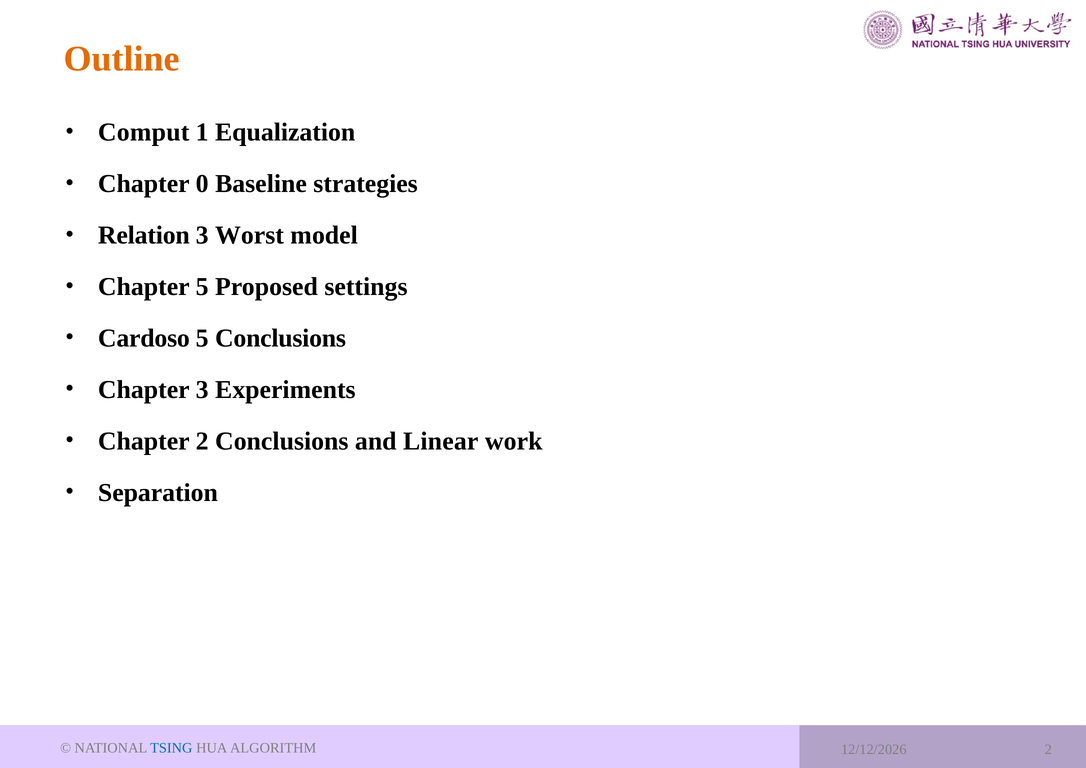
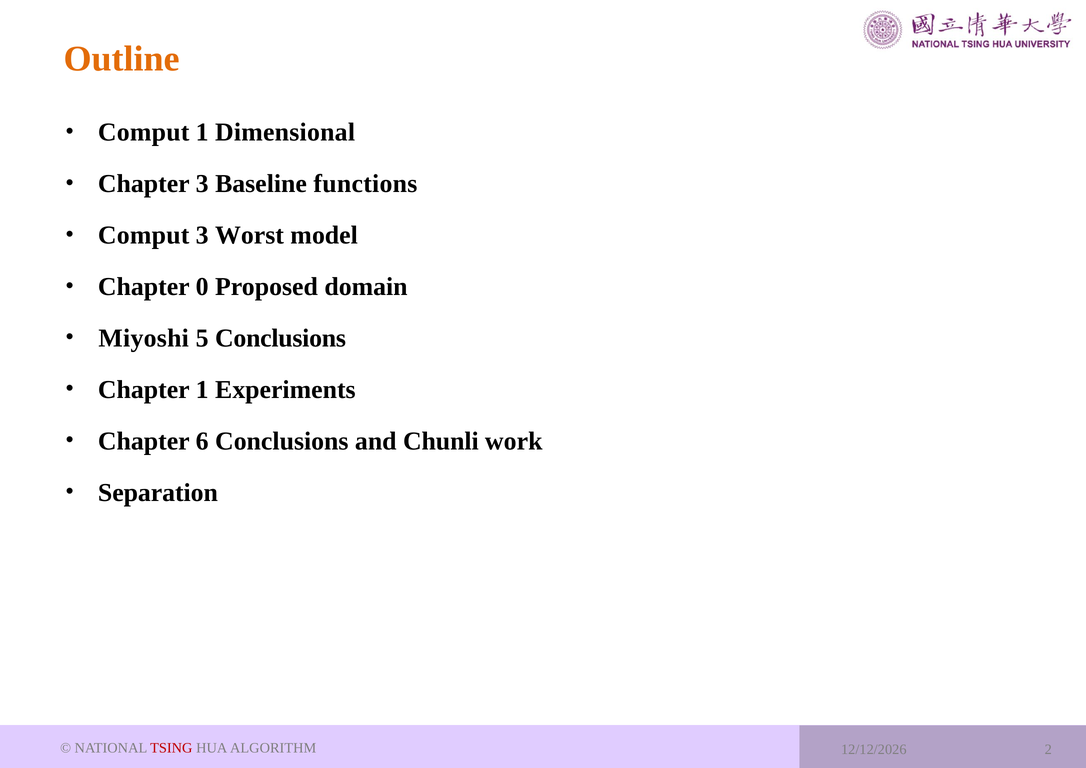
Equalization: Equalization -> Dimensional (285, 132)
Chapter 0: 0 -> 3 (202, 184)
strategies: strategies -> functions (365, 184)
Relation: Relation -> Comput (144, 235)
Chapter 5: 5 -> 0 (202, 287)
settings: settings -> domain (366, 287)
Cardoso: Cardoso -> Miyoshi (144, 338)
Chapter 3: 3 -> 1 (202, 390)
Chapter 2: 2 -> 6 (202, 441)
Linear: Linear -> Chunli (441, 441)
TSING colour: blue -> red (171, 748)
